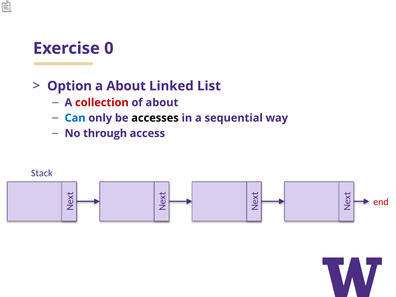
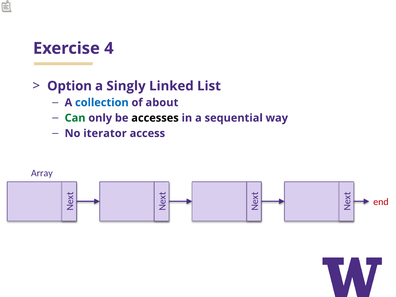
0: 0 -> 4 (109, 48)
a About: About -> Singly (126, 86)
collection colour: red -> blue (102, 103)
Can colour: blue -> green (75, 118)
through: through -> iterator (105, 133)
Stack: Stack -> Array (42, 173)
